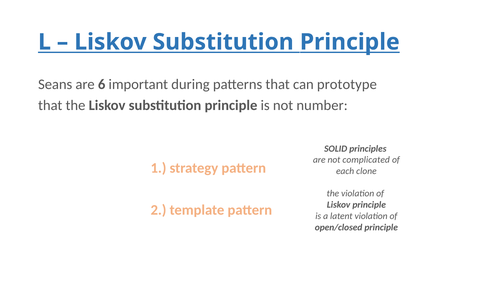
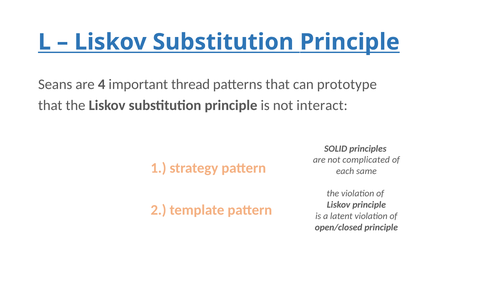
6: 6 -> 4 (102, 85)
during: during -> thread (191, 85)
number: number -> interact (322, 105)
clone: clone -> same (366, 171)
